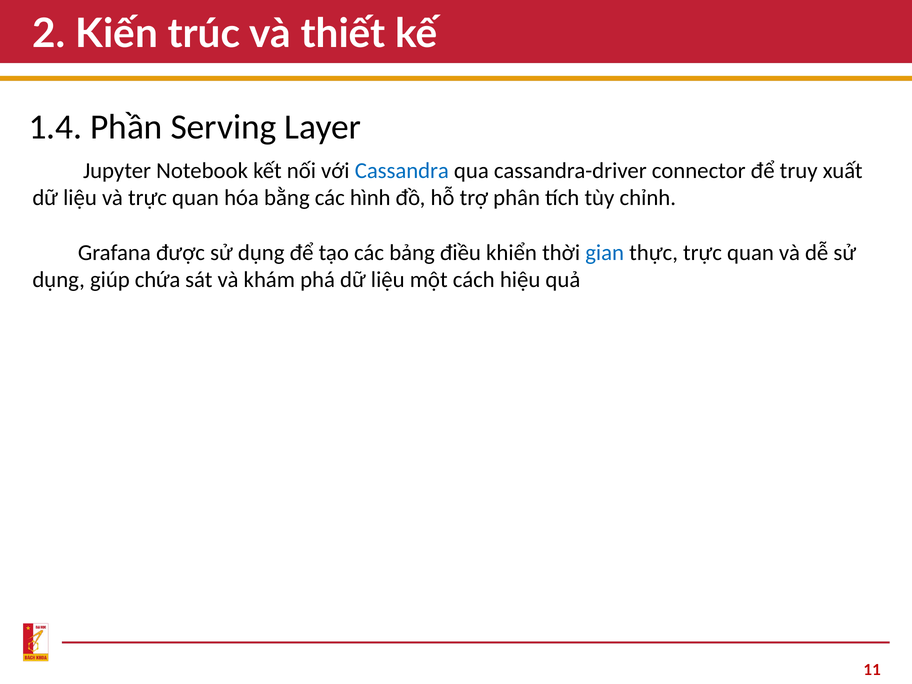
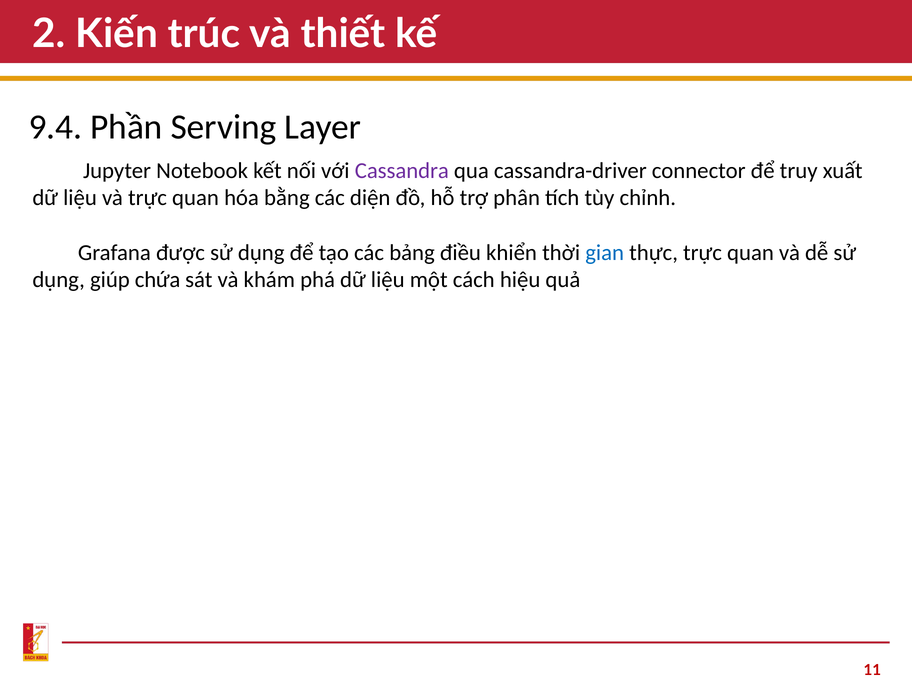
1.4: 1.4 -> 9.4 (55, 127)
Cassandra colour: blue -> purple (402, 170)
hình: hình -> diện (370, 198)
